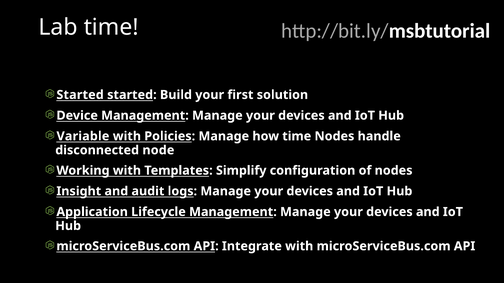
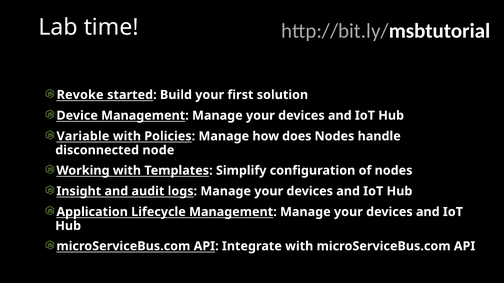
Started: Started -> Revoke (80, 95)
how time: time -> does (297, 136)
